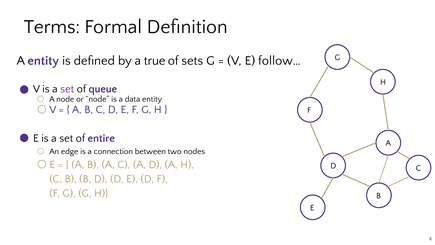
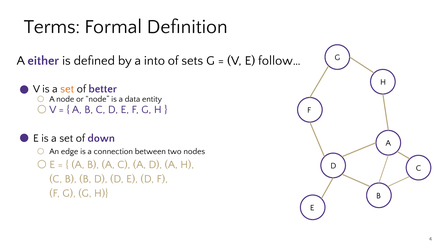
A entity: entity -> either (43, 61)
true: true -> into (154, 61)
set colour: purple -> orange (67, 89)
queue: queue -> better (103, 89)
entire: entire -> down (101, 138)
